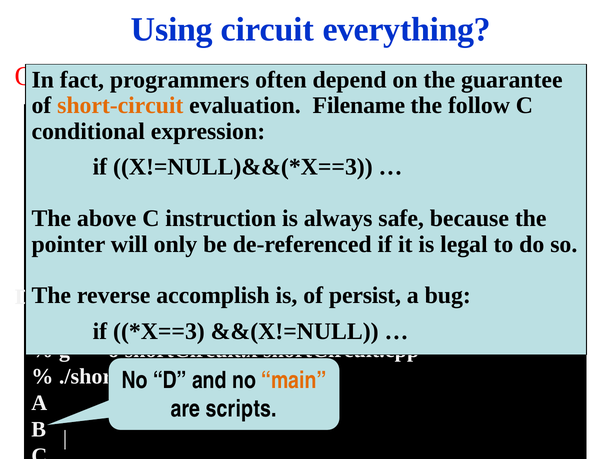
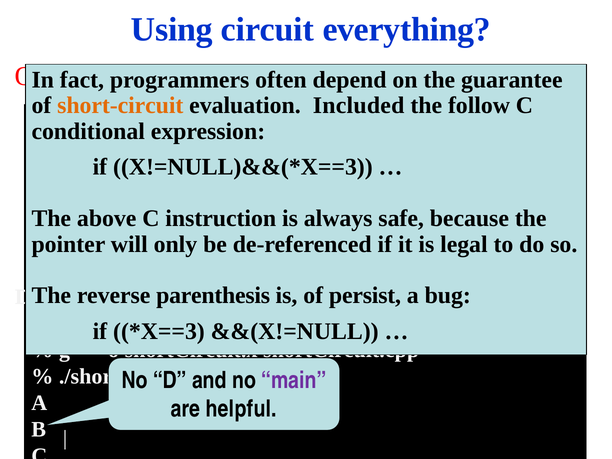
Filename: Filename -> Included (359, 106)
accomplish: accomplish -> parenthesis (213, 296)
main colour: orange -> purple (294, 380)
scripts: scripts -> helpful (241, 409)
